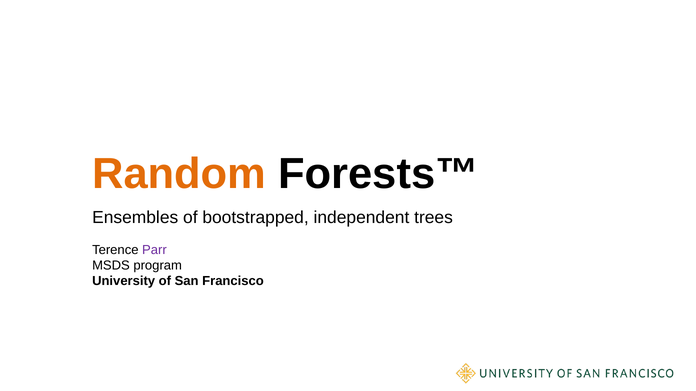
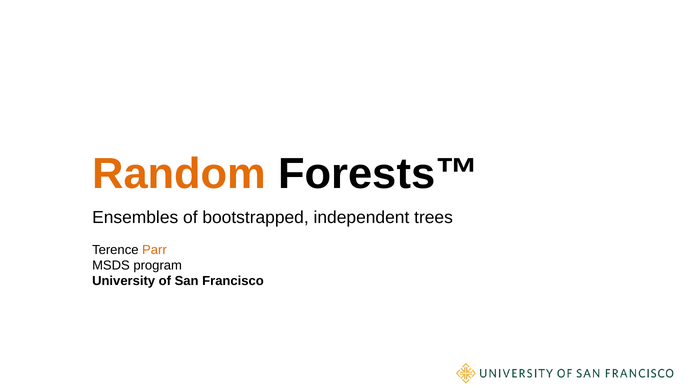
Parr colour: purple -> orange (154, 250)
